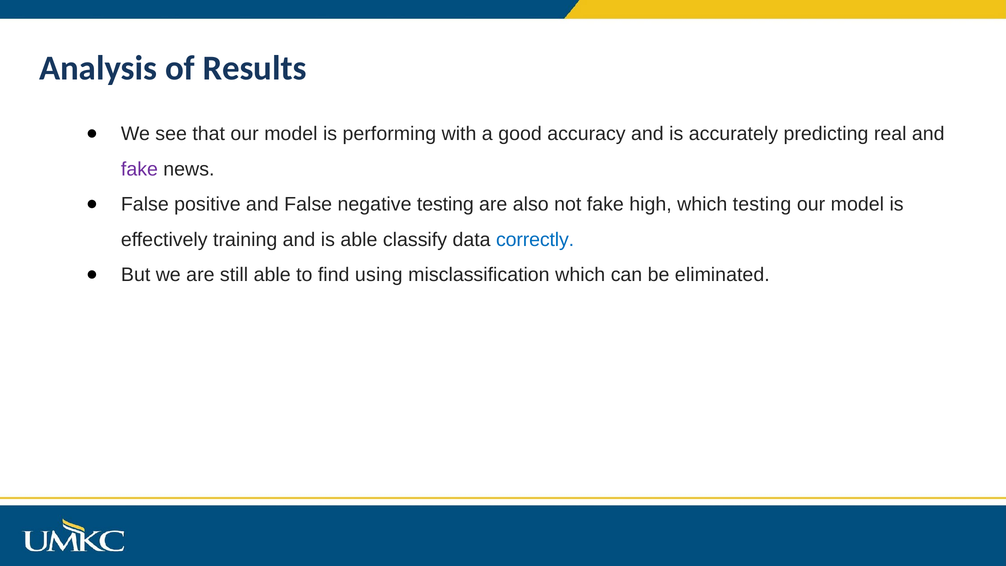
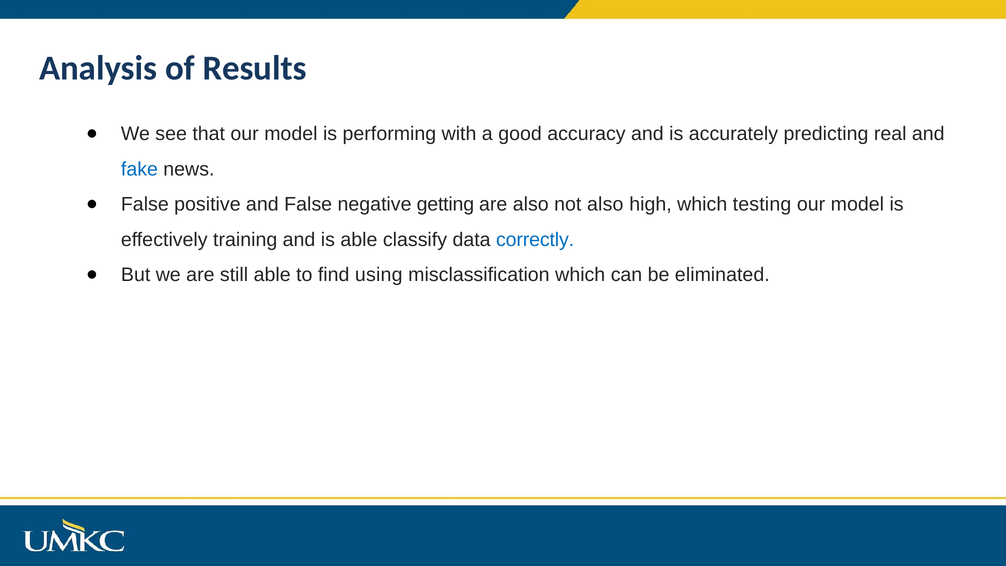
fake colour: purple -> blue (139, 169)
negative testing: testing -> getting (445, 204)
not fake: fake -> also (605, 204)
